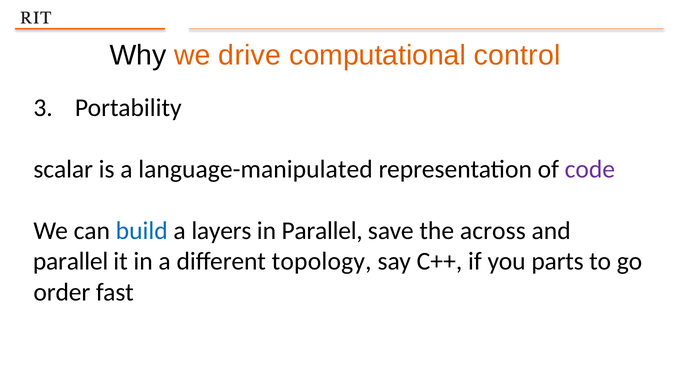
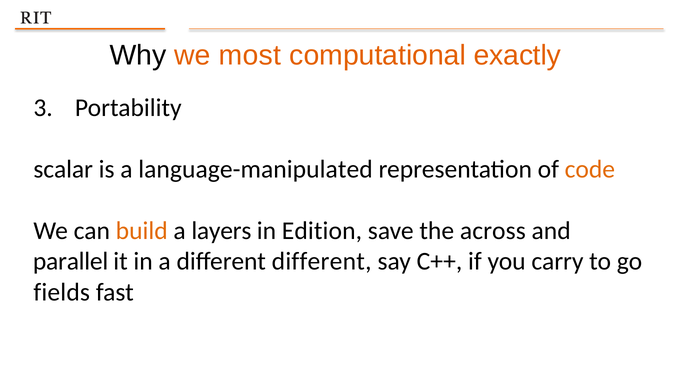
drive: drive -> most (250, 55)
control: control -> exactly (517, 55)
code colour: purple -> orange (590, 169)
build colour: blue -> orange (142, 230)
in Parallel: Parallel -> Edition (322, 230)
different topology: topology -> different (322, 261)
parts: parts -> carry (557, 261)
order: order -> fields (62, 292)
